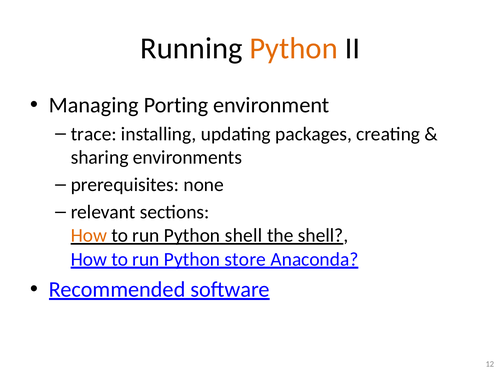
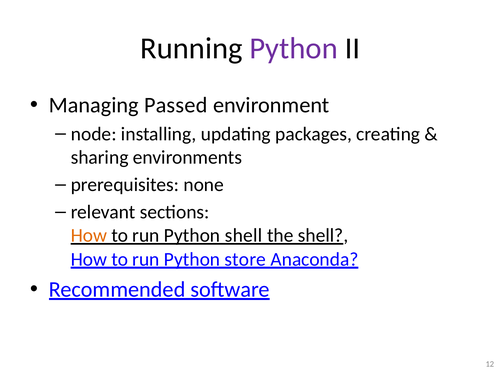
Python colour: orange -> purple (294, 48)
Porting: Porting -> Passed (176, 105)
trace: trace -> node (94, 134)
